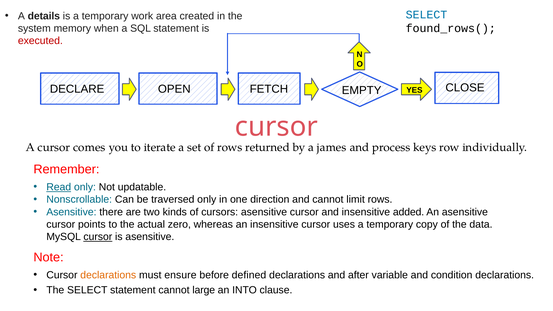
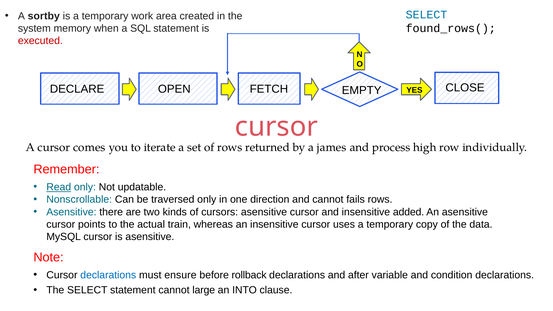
details: details -> sortby (44, 16)
keys: keys -> high (425, 147)
limit: limit -> fails (356, 200)
zero: zero -> train (179, 224)
cursor underline: present -> none (98, 237)
declarations colour: orange -> blue (108, 275)
defined: defined -> rollback (249, 275)
